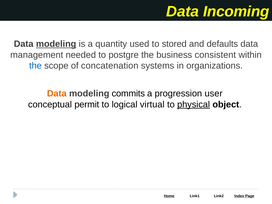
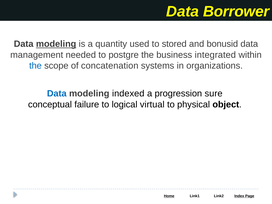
Incoming: Incoming -> Borrower (236, 11)
defaults: defaults -> bonusid (222, 44)
consistent: consistent -> integrated (215, 55)
Data colour: orange -> blue (57, 94)
commits: commits -> indexed (128, 94)
user: user -> sure (214, 94)
permit: permit -> failure (87, 104)
physical underline: present -> none (194, 104)
